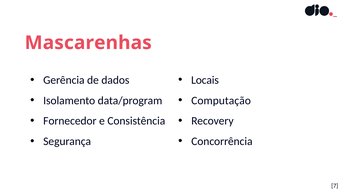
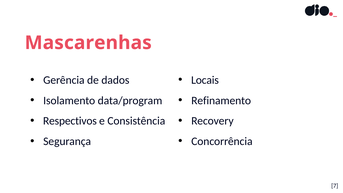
Computação: Computação -> Refinamento (221, 100)
Fornecedor: Fornecedor -> Respectivos (70, 121)
